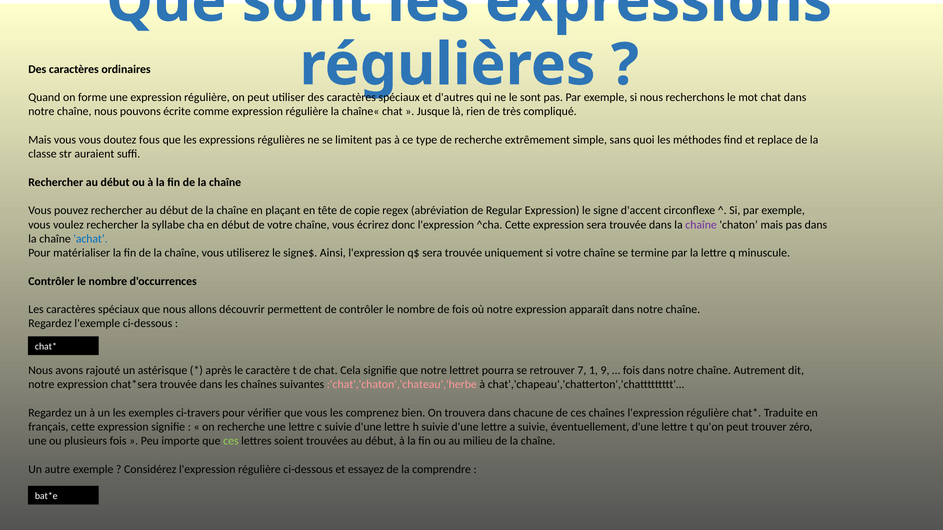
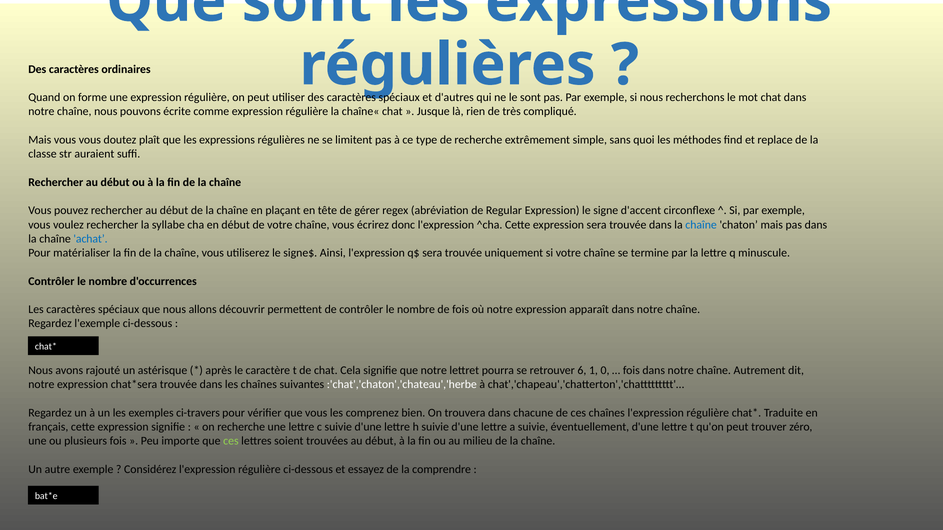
fous: fous -> plaît (149, 140)
copie: copie -> gérer (367, 211)
chaîne colour: purple -> blue (701, 225)
7: 7 -> 6 (582, 371)
9: 9 -> 0 (605, 371)
:'chat','chaton','chateau','herbe colour: pink -> white (402, 385)
